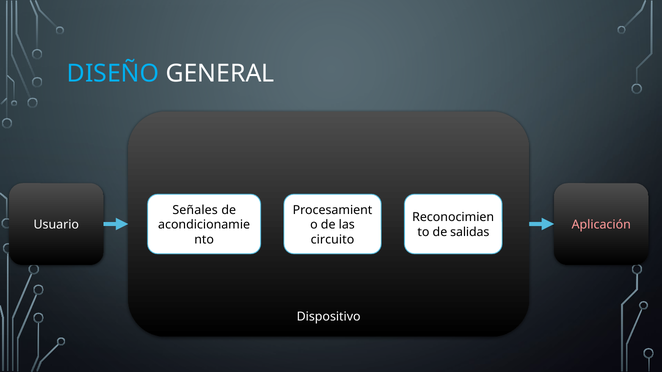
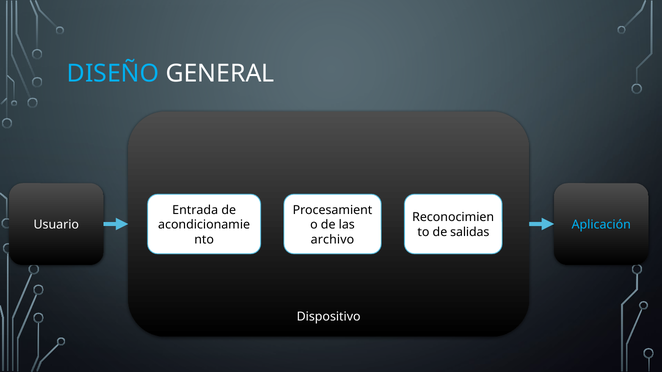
Señales: Señales -> Entrada (195, 210)
Aplicación colour: pink -> light blue (601, 225)
circuito: circuito -> archivo (332, 240)
